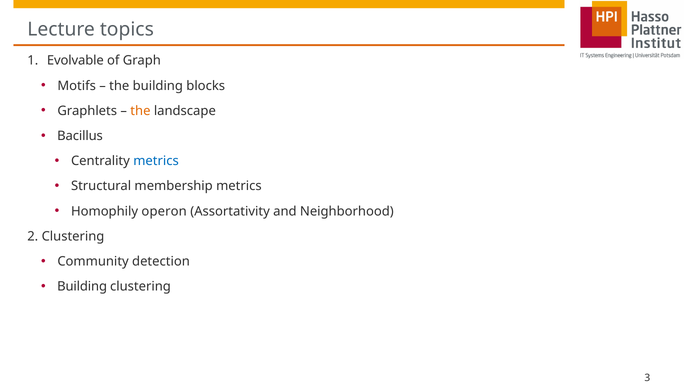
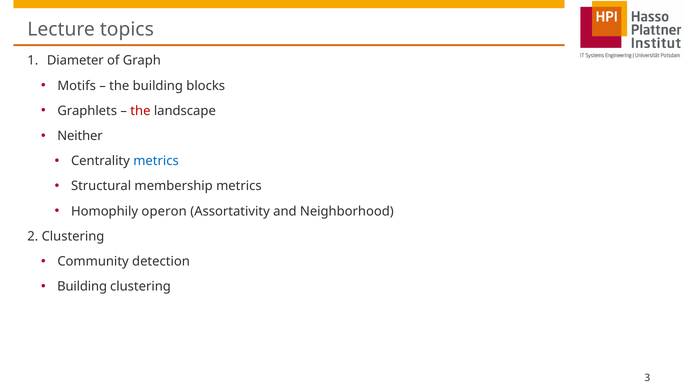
Evolvable: Evolvable -> Diameter (75, 61)
the colour: orange -> red (140, 111)
Bacillus: Bacillus -> Neither (80, 136)
